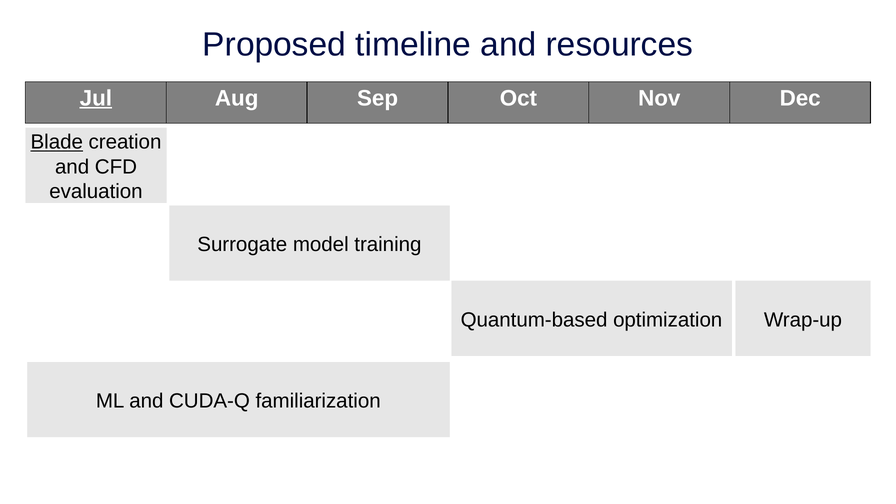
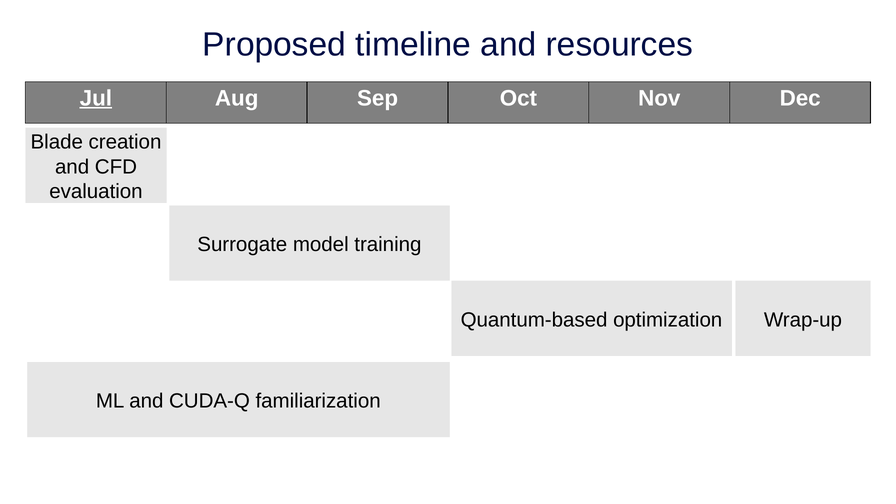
Blade underline: present -> none (57, 142)
